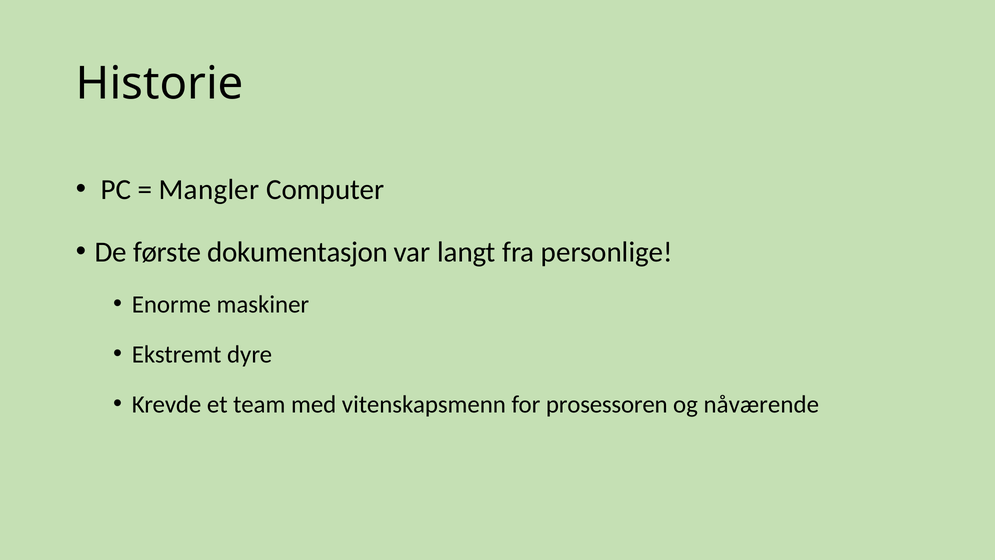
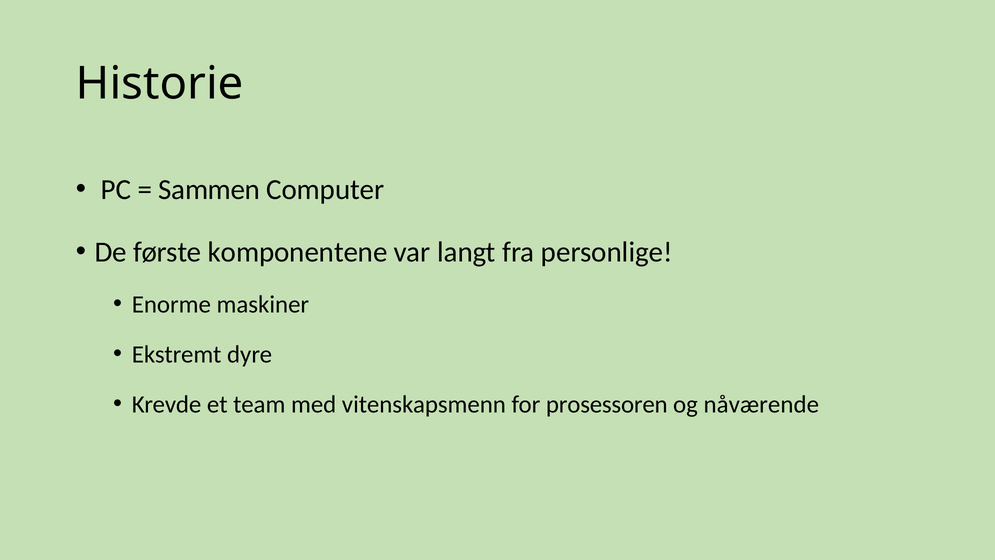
Mangler: Mangler -> Sammen (209, 190)
dokumentasjon: dokumentasjon -> komponentene (298, 252)
